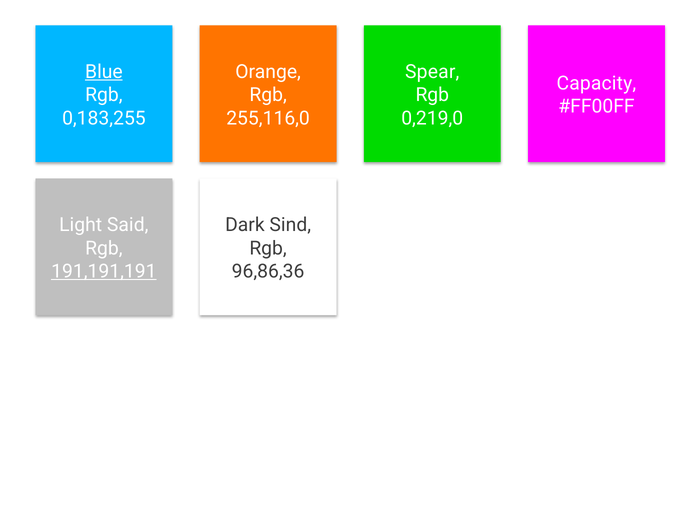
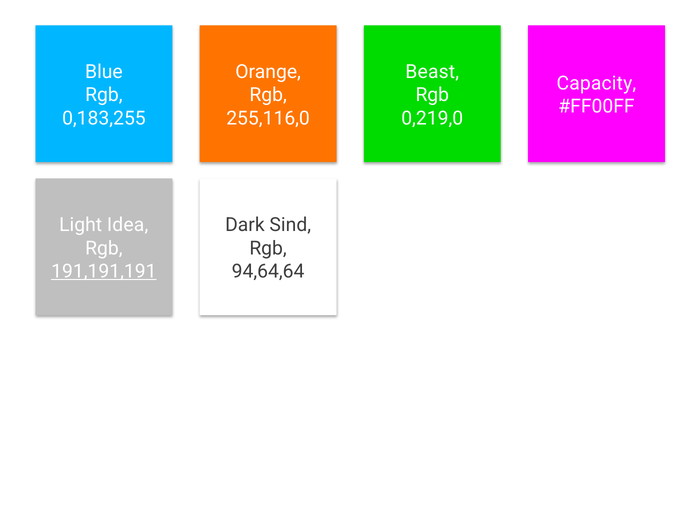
Blue underline: present -> none (104, 72)
Spear: Spear -> Beast (432, 72)
Said: Said -> Idea (128, 225)
96,86,36: 96,86,36 -> 94,64,64 (268, 271)
